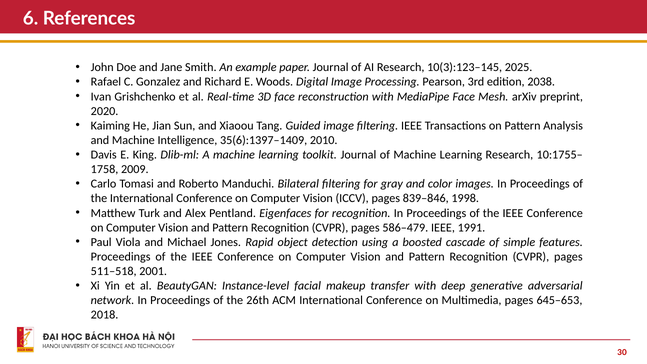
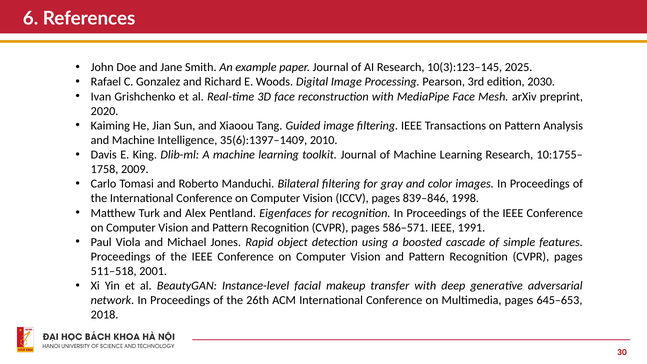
2038: 2038 -> 2030 (541, 82)
586–479: 586–479 -> 586–571 (405, 228)
